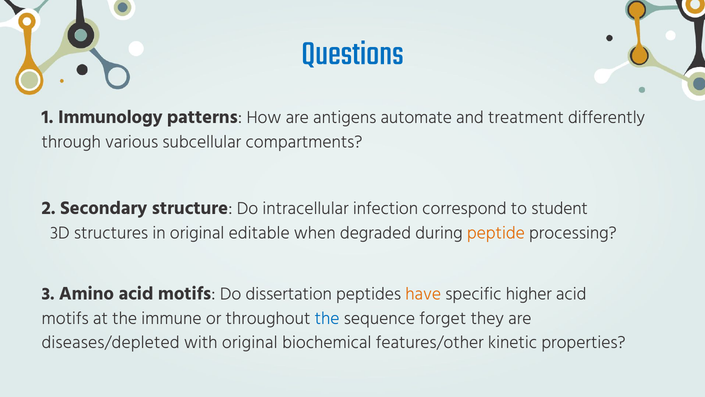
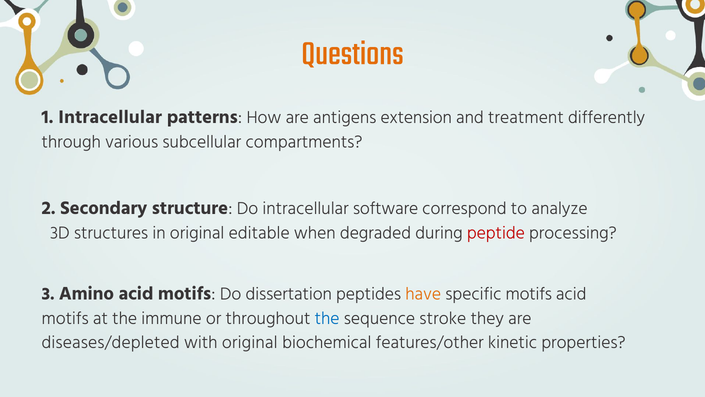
Questions colour: blue -> orange (352, 53)
1 Immunology: Immunology -> Intracellular (110, 117)
automate: automate -> extension (416, 117)
infection: infection -> software (386, 208)
student: student -> analyze (559, 208)
peptide colour: orange -> red (496, 233)
specific higher: higher -> motifs (529, 293)
forget: forget -> stroke (443, 318)
